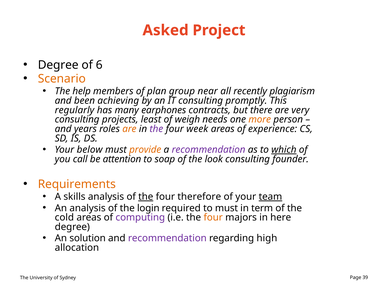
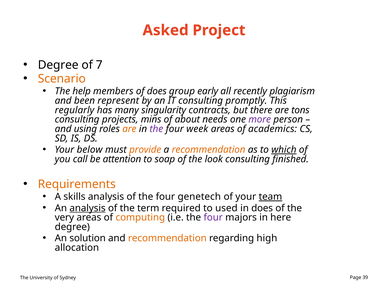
6: 6 -> 7 (99, 65)
of plan: plan -> does (157, 91)
near: near -> early (208, 91)
achieving: achieving -> represent (118, 101)
earphones: earphones -> singularity (164, 110)
very: very -> tons (300, 110)
least: least -> mins (151, 120)
weigh: weigh -> about (187, 120)
more colour: orange -> purple (260, 120)
years: years -> using (85, 129)
experience: experience -> academics (273, 129)
recommendation colour: purple -> orange (209, 150)
founder: founder -> finished (291, 159)
the underline: present -> none (146, 197)
therefore: therefore -> genetech (199, 197)
analysis underline: none -> present (88, 208)
login: login -> term (148, 208)
to must: must -> used (226, 208)
in term: term -> does (262, 208)
cold: cold -> very (64, 217)
computing colour: purple -> orange (140, 217)
four colour: orange -> purple (213, 217)
recommendation colour: purple -> orange (167, 238)
